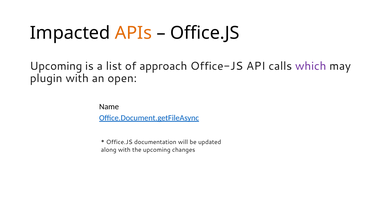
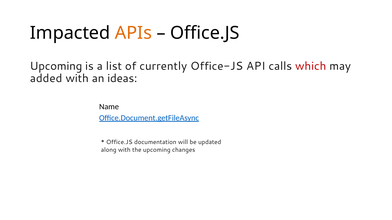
approach: approach -> currently (163, 66)
which colour: purple -> red (311, 66)
plugin: plugin -> added (46, 79)
open: open -> ideas (122, 79)
